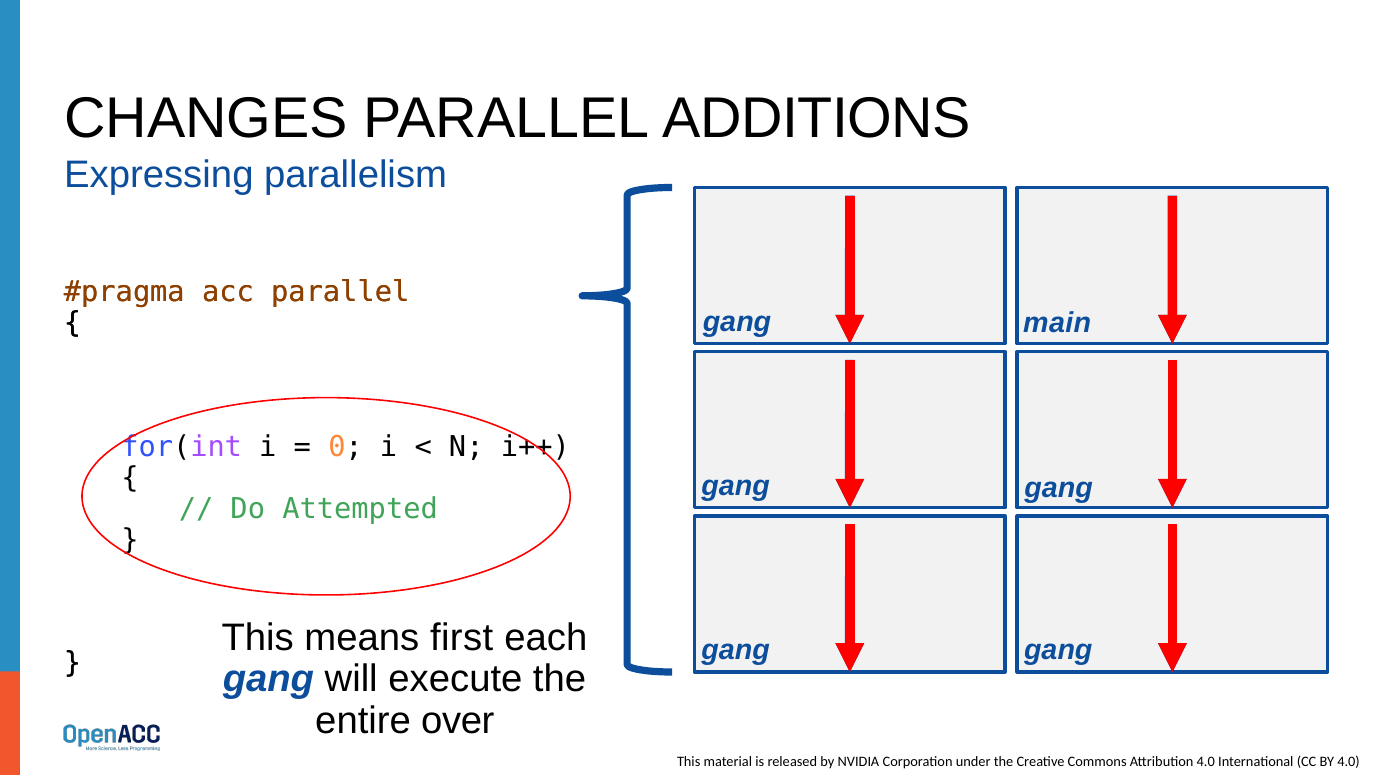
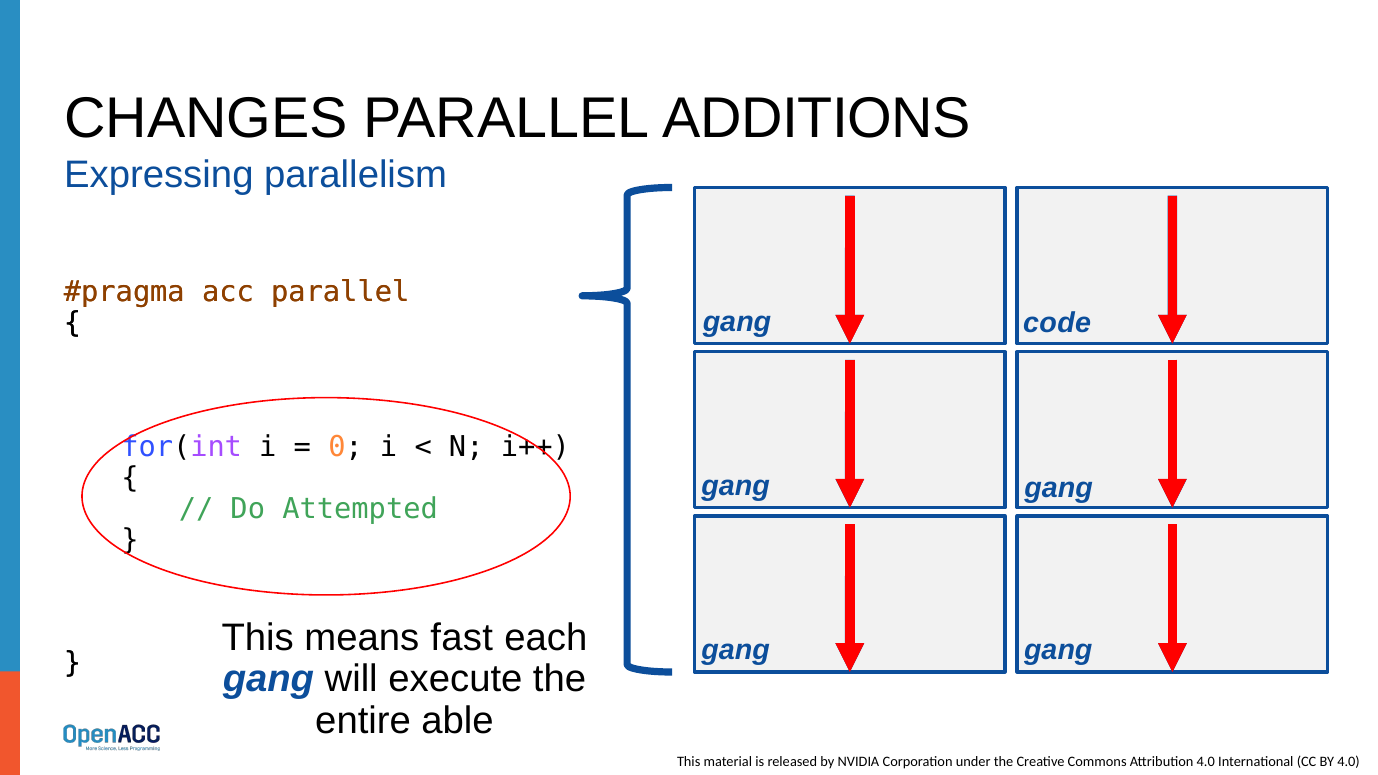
main: main -> code (1057, 323)
first: first -> fast (462, 638)
over: over -> able (458, 721)
